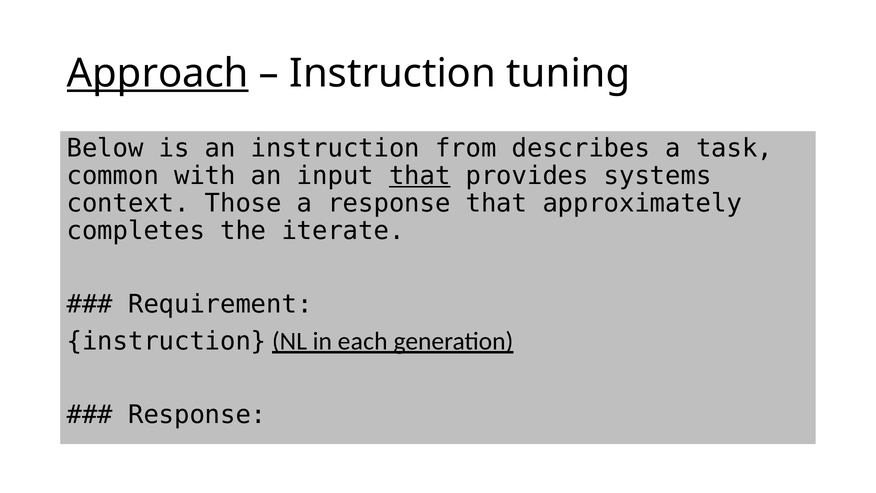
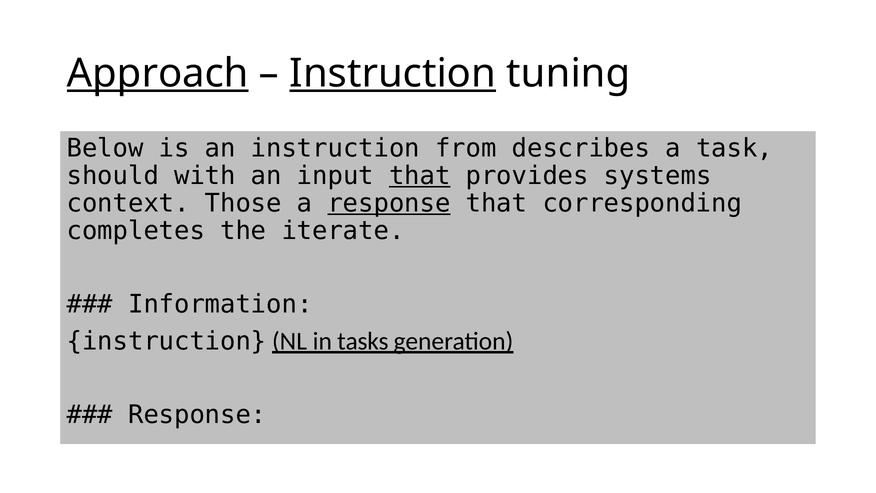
Instruction underline: none -> present (393, 74)
common: common -> should (113, 176)
response underline: none -> present (389, 203)
approximately: approximately -> corresponding (642, 203)
Requirement: Requirement -> Information (220, 304)
each: each -> tasks (363, 341)
